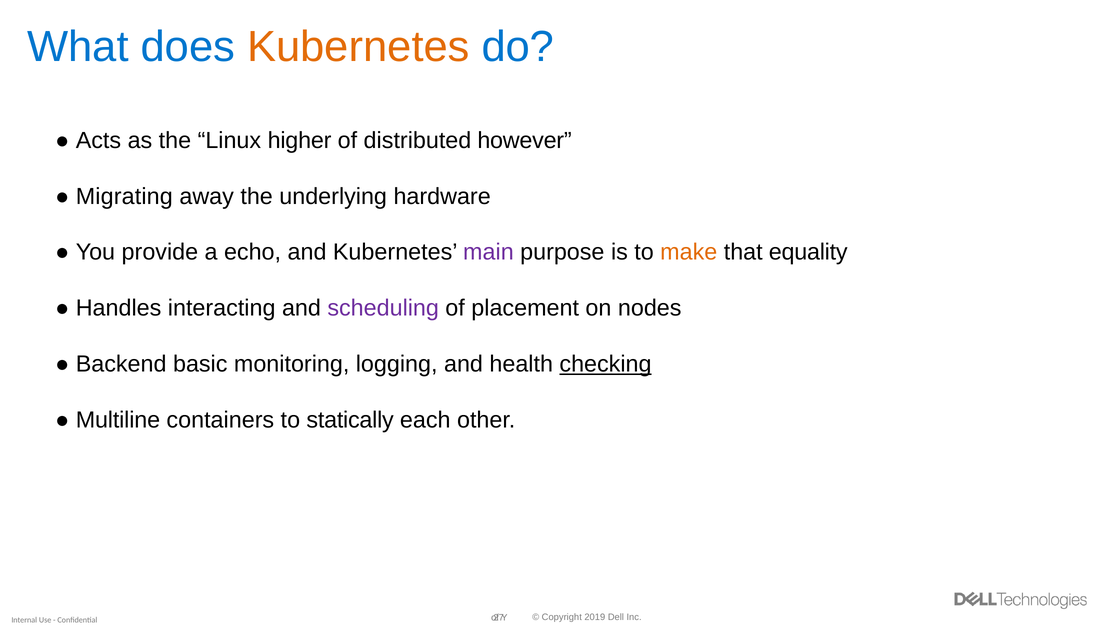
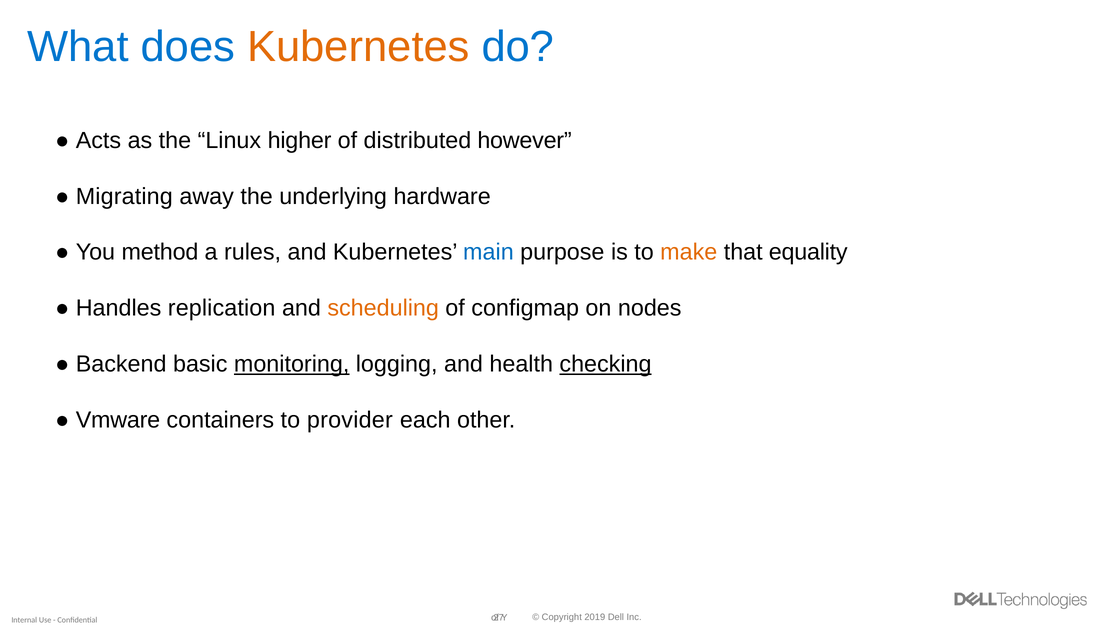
provide: provide -> method (160, 252)
echo: echo -> rules (253, 252)
main colour: purple -> blue (488, 252)
interacting: interacting -> replication (222, 308)
scheduling colour: purple -> orange (383, 308)
placement: placement -> configmap (525, 308)
monitoring underline: none -> present (292, 364)
Multiline: Multiline -> Vmware (118, 420)
statically: statically -> provider (350, 420)
